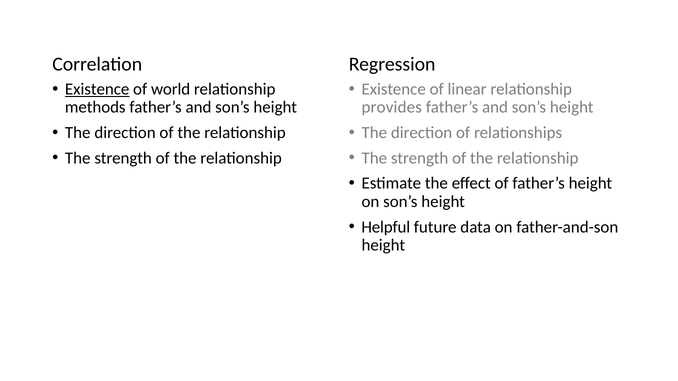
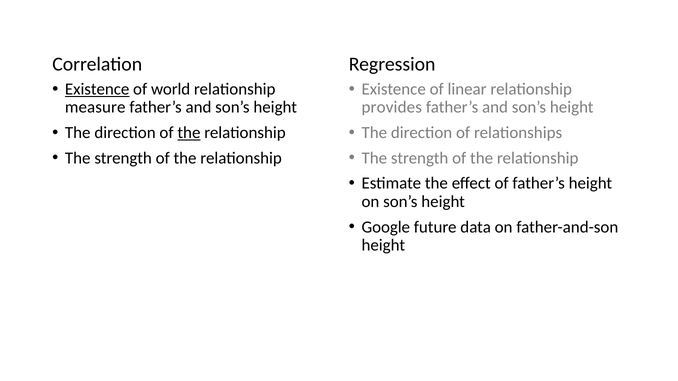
methods: methods -> measure (95, 107)
the underline: none -> present (189, 133)
Helpful: Helpful -> Google (386, 227)
